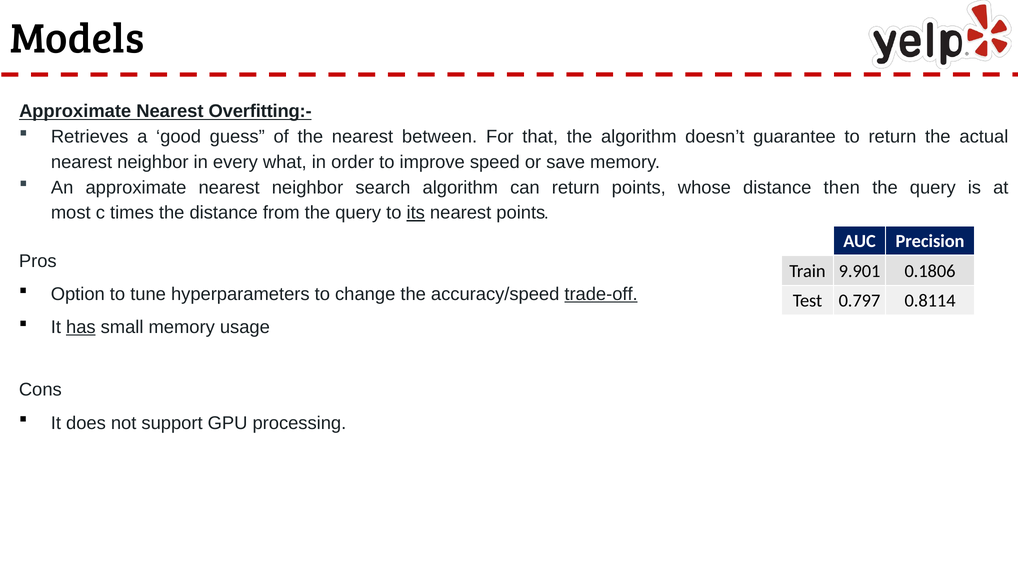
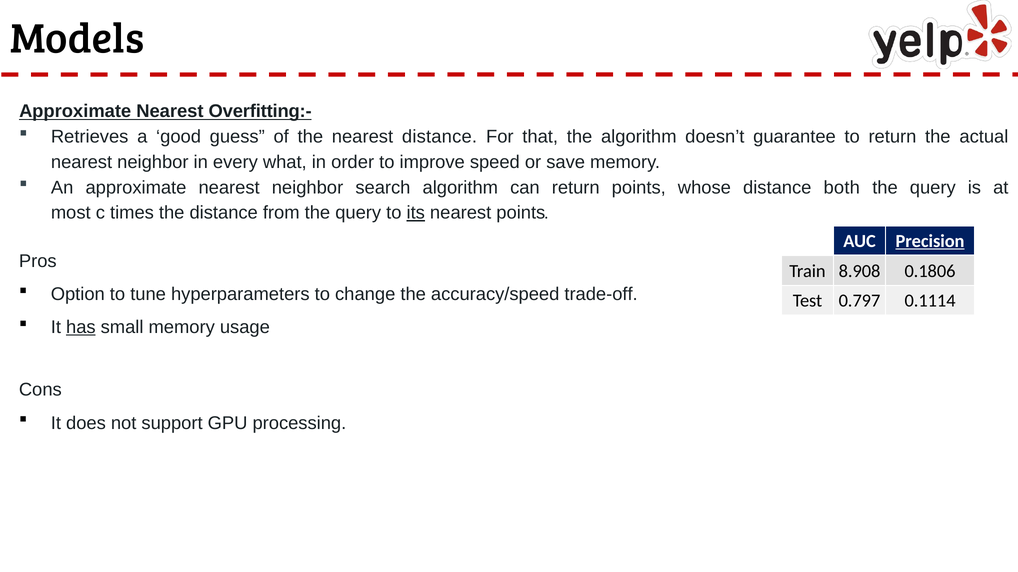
nearest between: between -> distance (440, 137)
then: then -> both (842, 188)
Precision underline: none -> present (930, 241)
9.901: 9.901 -> 8.908 (860, 271)
trade-off underline: present -> none (601, 295)
0.8114: 0.8114 -> 0.1114 (930, 301)
